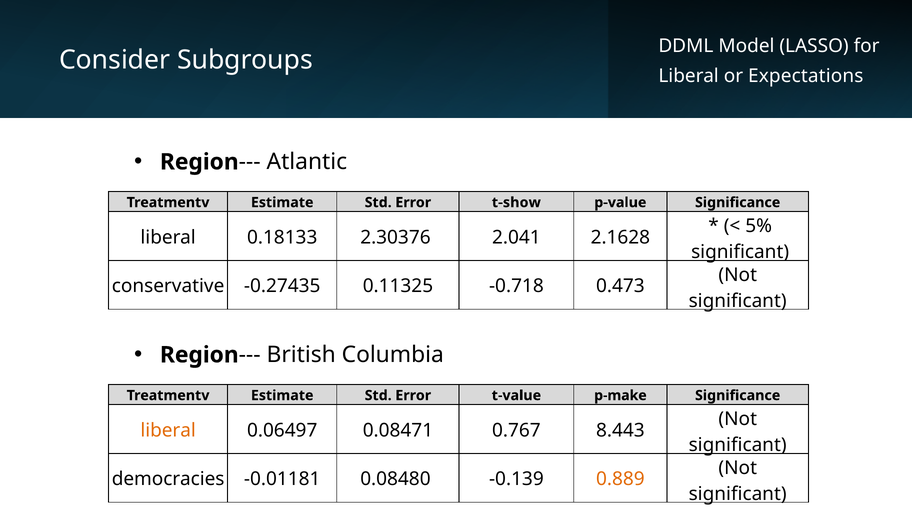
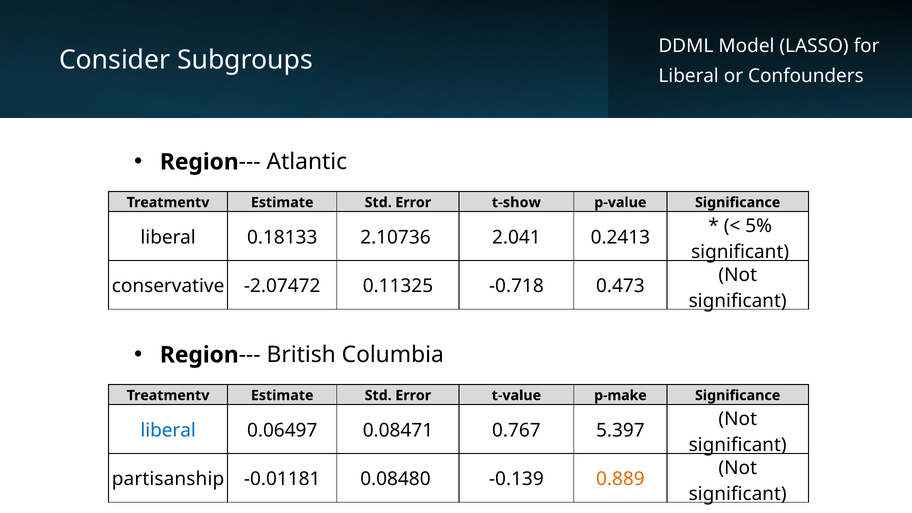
Expectations: Expectations -> Confounders (806, 76)
2.30376: 2.30376 -> 2.10736 (395, 237)
2.1628: 2.1628 -> 0.2413 (620, 237)
-0.27435: -0.27435 -> -2.07472 (282, 286)
liberal colour: orange -> blue (168, 430)
8.443: 8.443 -> 5.397 (620, 430)
democracies: democracies -> partisanship (168, 479)
